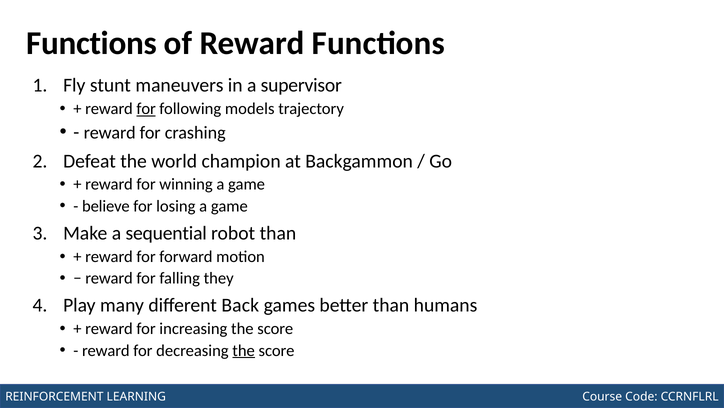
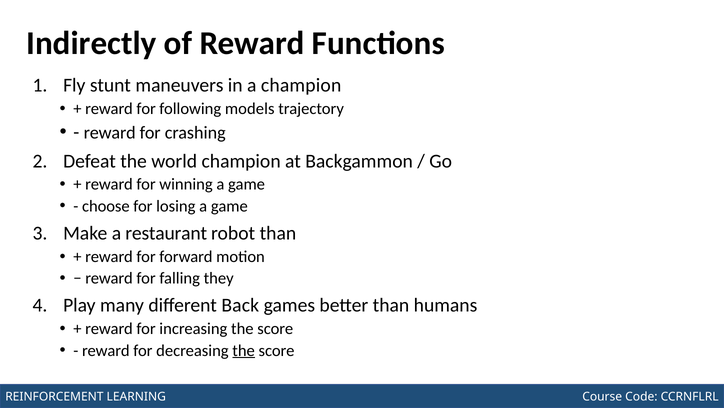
Functions: Functions -> Indirectly (91, 43)
a supervisor: supervisor -> champion (301, 85)
for underline: present -> none (146, 109)
believe: believe -> choose (106, 206)
sequential: sequential -> restaurant (166, 233)
